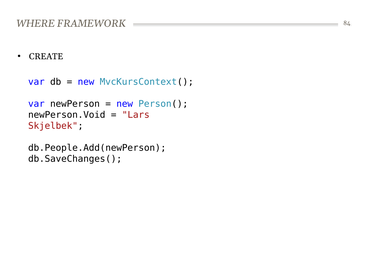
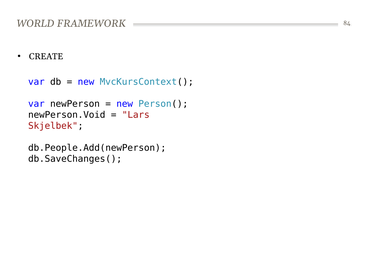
WHERE: WHERE -> WORLD (36, 24)
